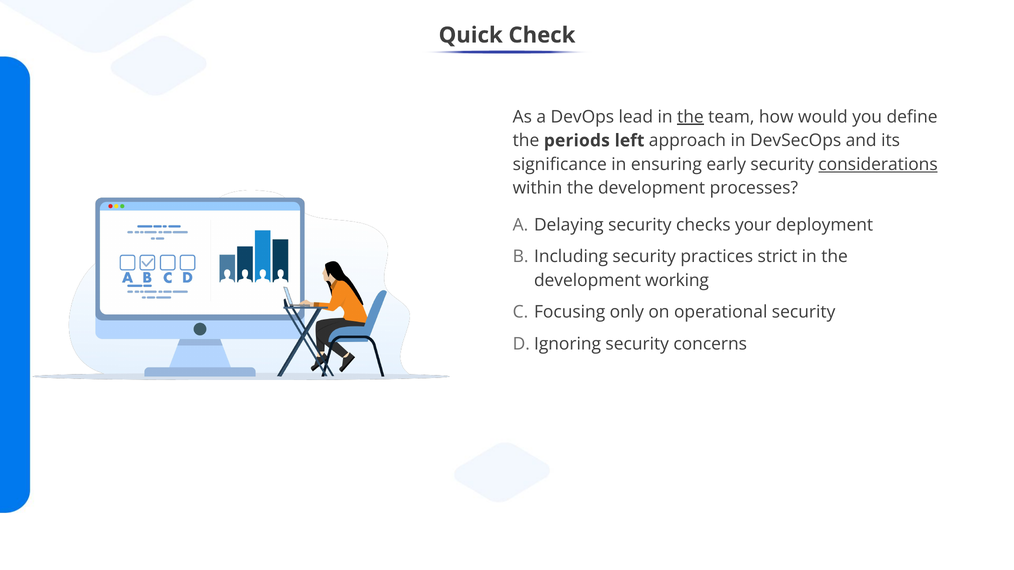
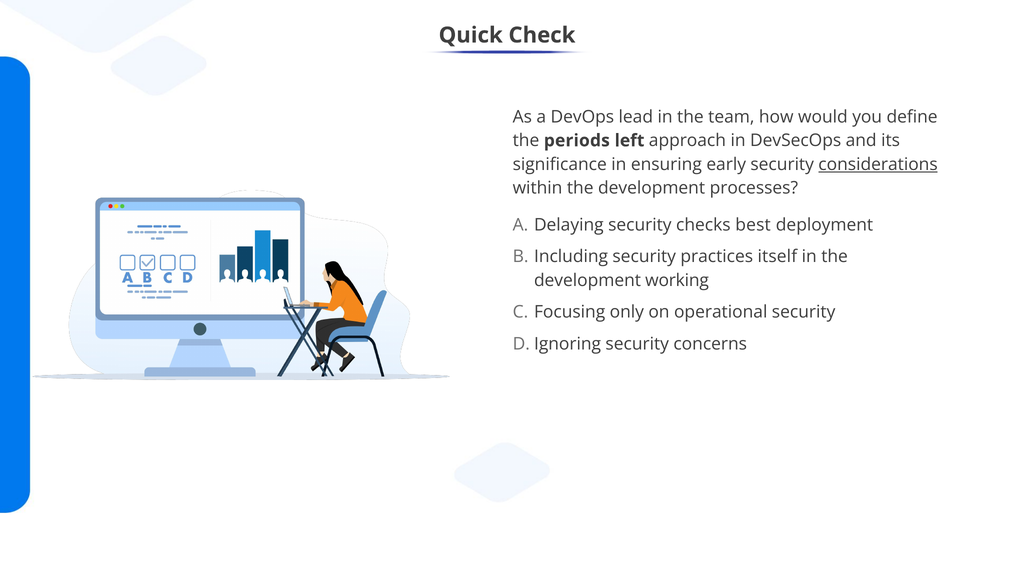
the underline: present -> none (690, 117)
your: your -> best (753, 225)
strict: strict -> itself (777, 257)
